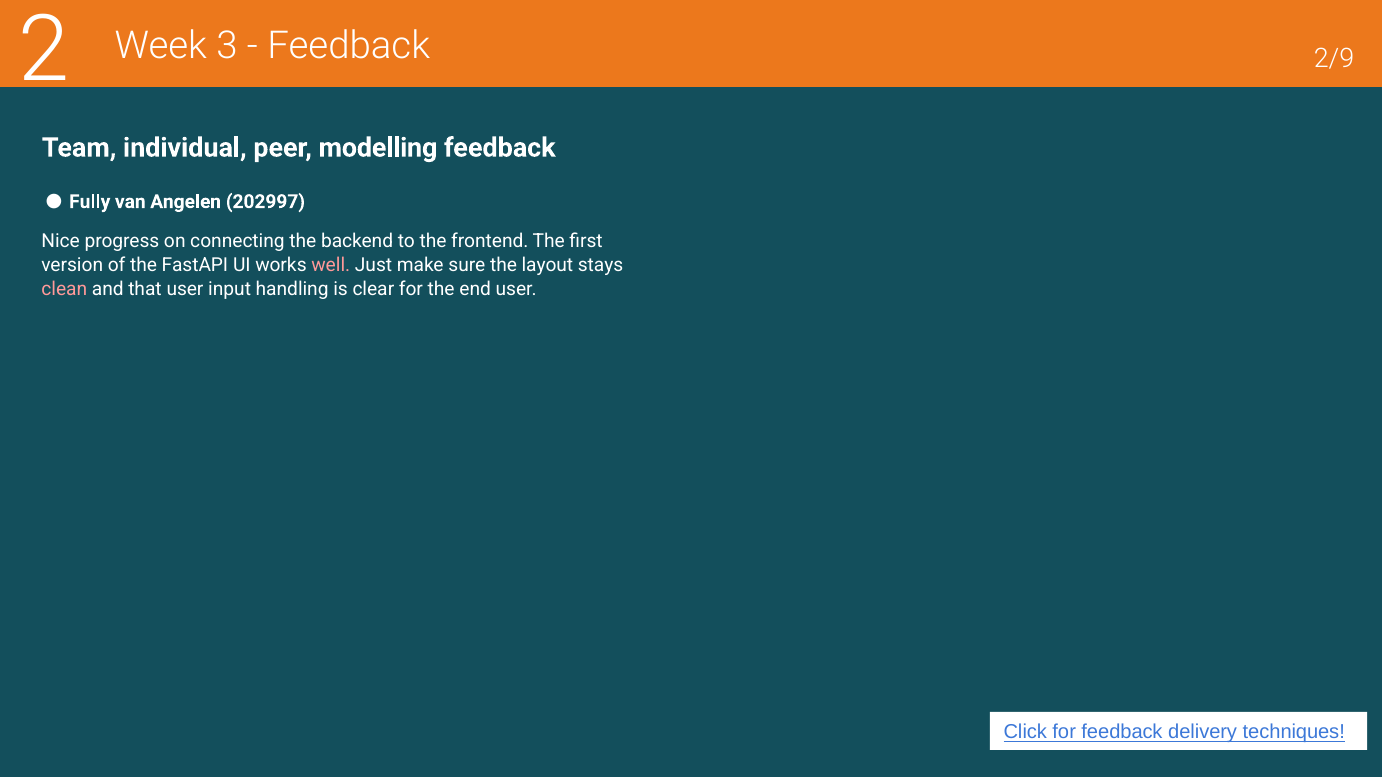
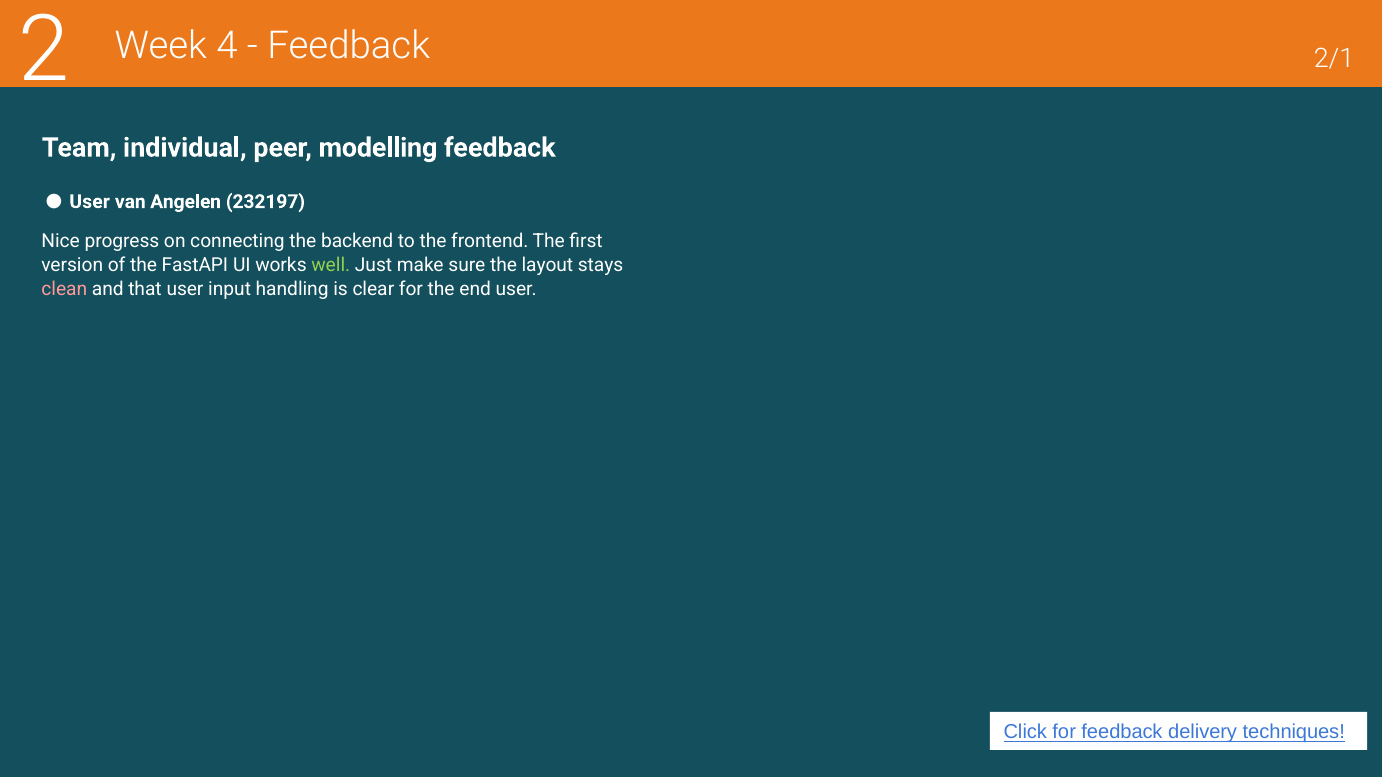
3: 3 -> 4 (227, 46)
2/9: 2/9 -> 2/1 (1334, 59)
Fully: Fully -> User (90, 202)
202997: 202997 -> 232197 (265, 202)
well colour: pink -> light green (331, 265)
